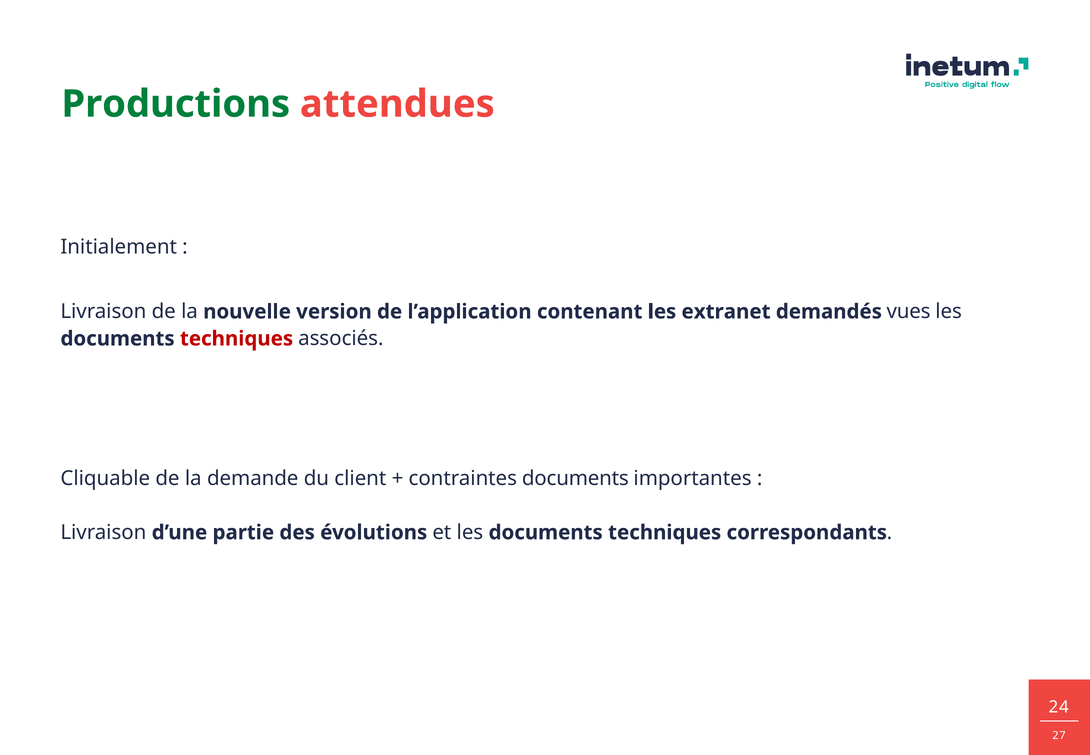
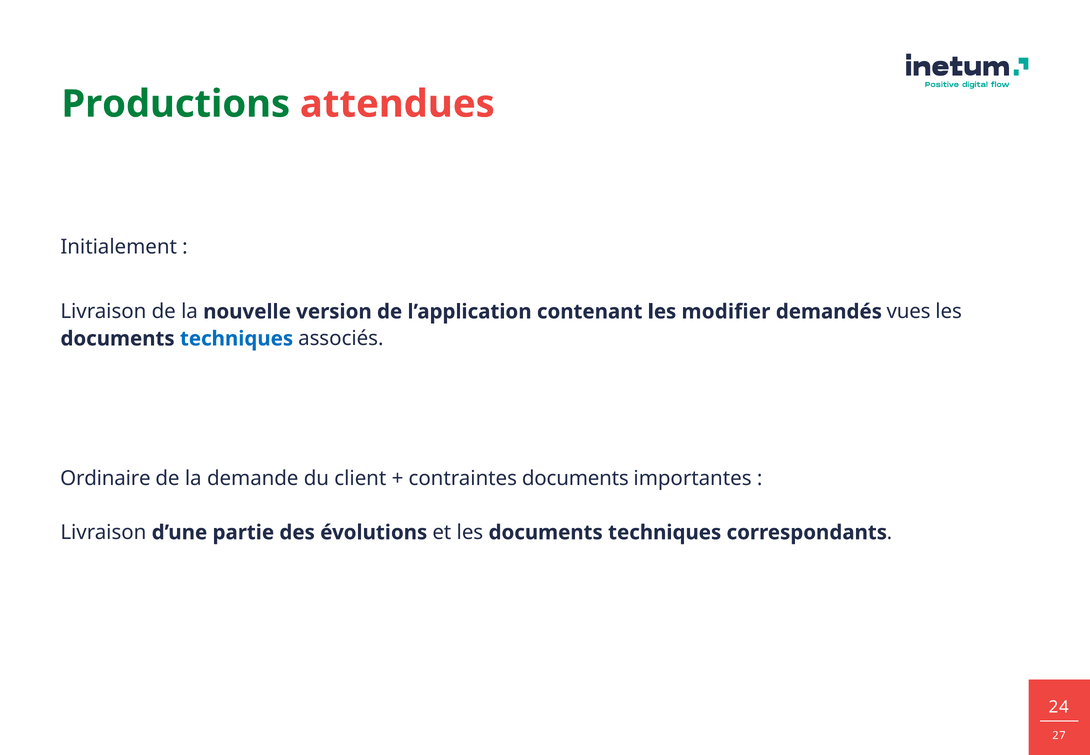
extranet: extranet -> modifier (726, 311)
techniques colour: red -> blue (237, 339)
Cliquable: Cliquable -> Ordinaire (105, 478)
